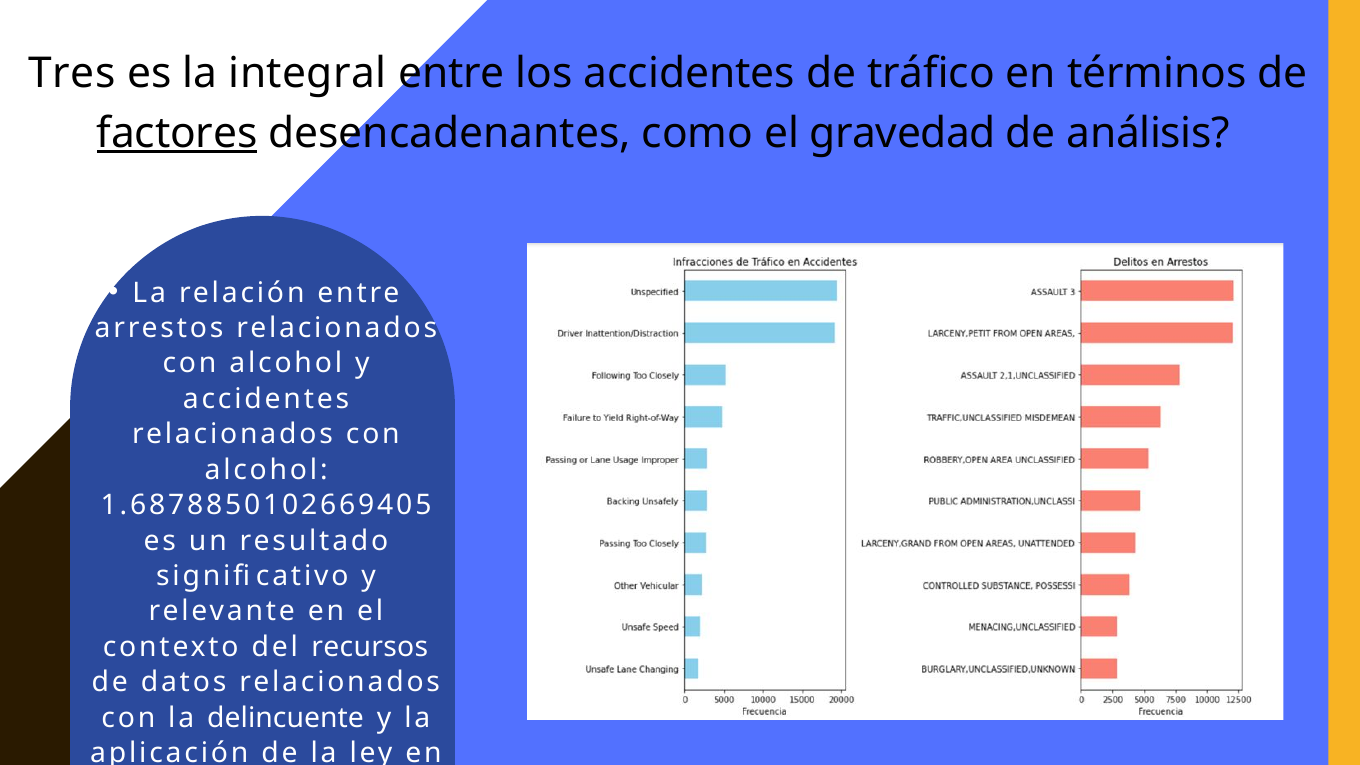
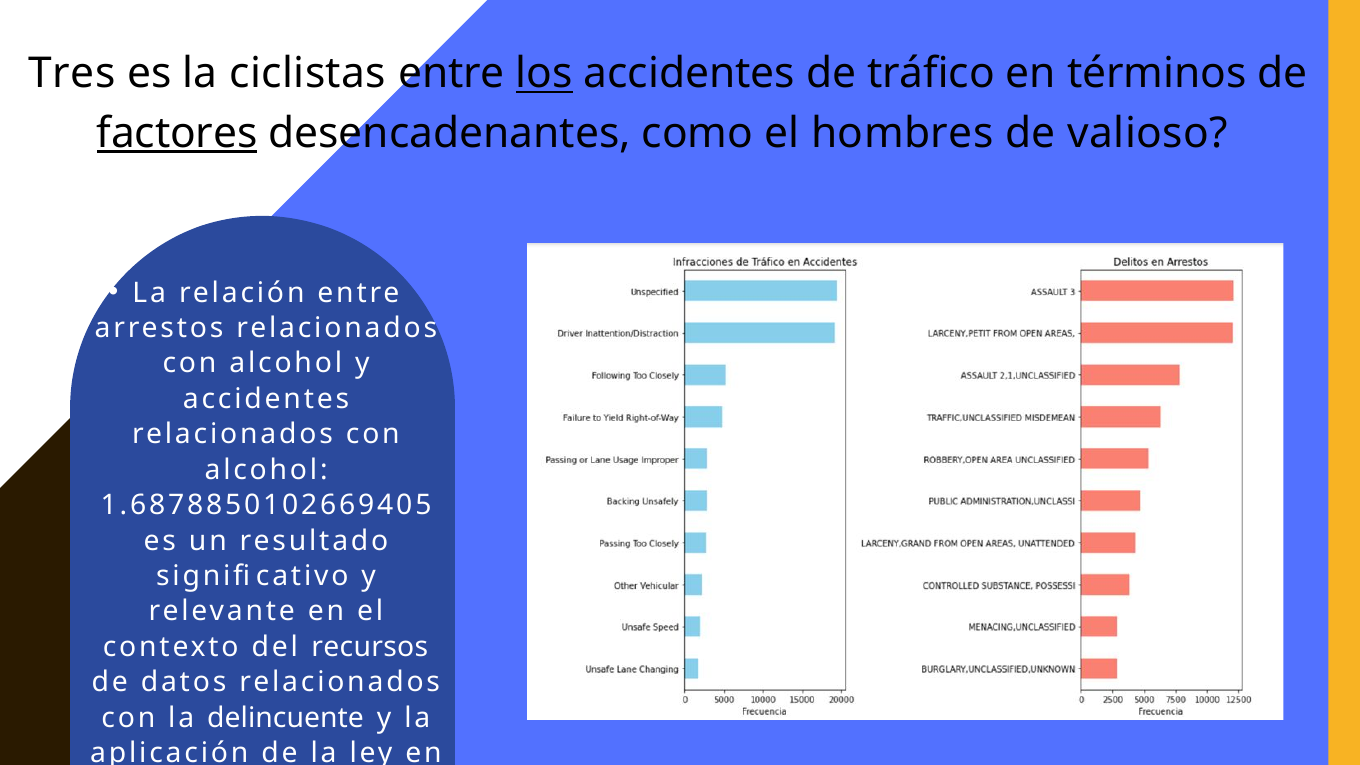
integral: integral -> ciclistas (308, 74)
los underline: none -> present (544, 74)
gravedad: gravedad -> hombres (902, 133)
análisis: análisis -> valioso (1148, 133)
